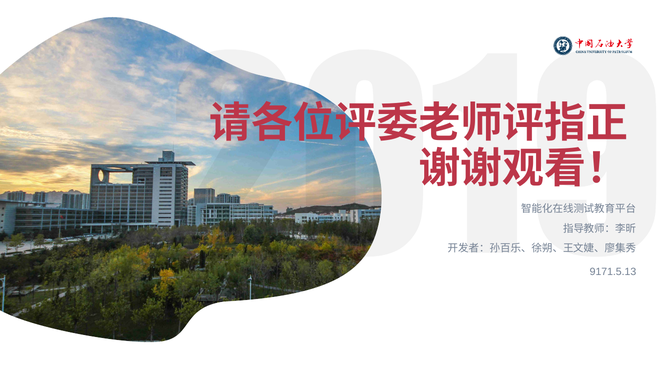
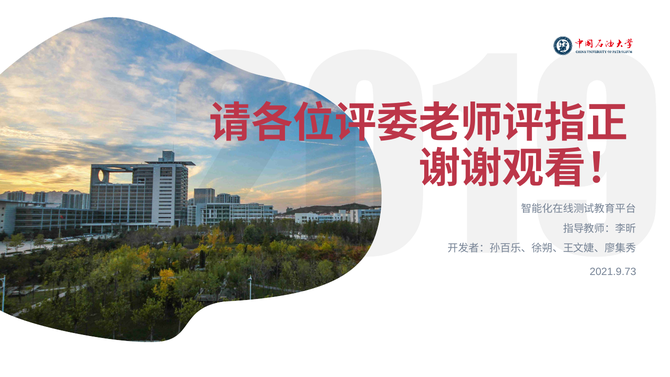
9171.5.13: 9171.5.13 -> 2021.9.73 (613, 271)
